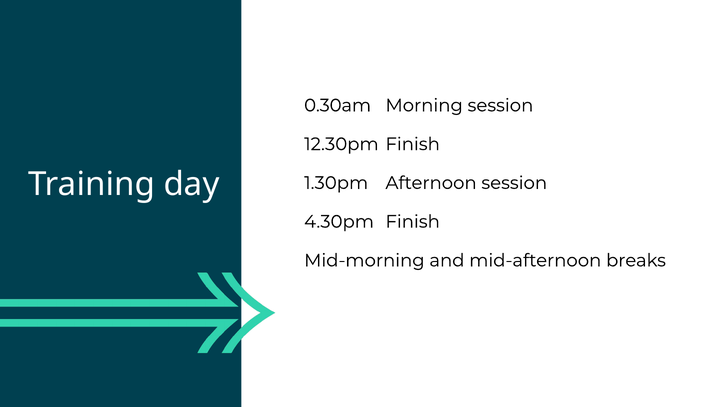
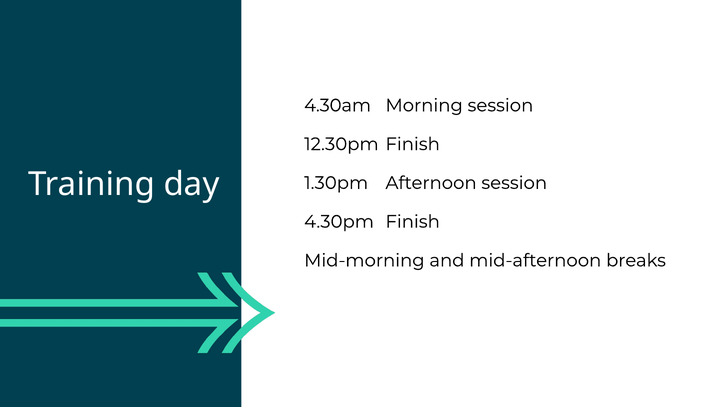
0.30am: 0.30am -> 4.30am (338, 105)
